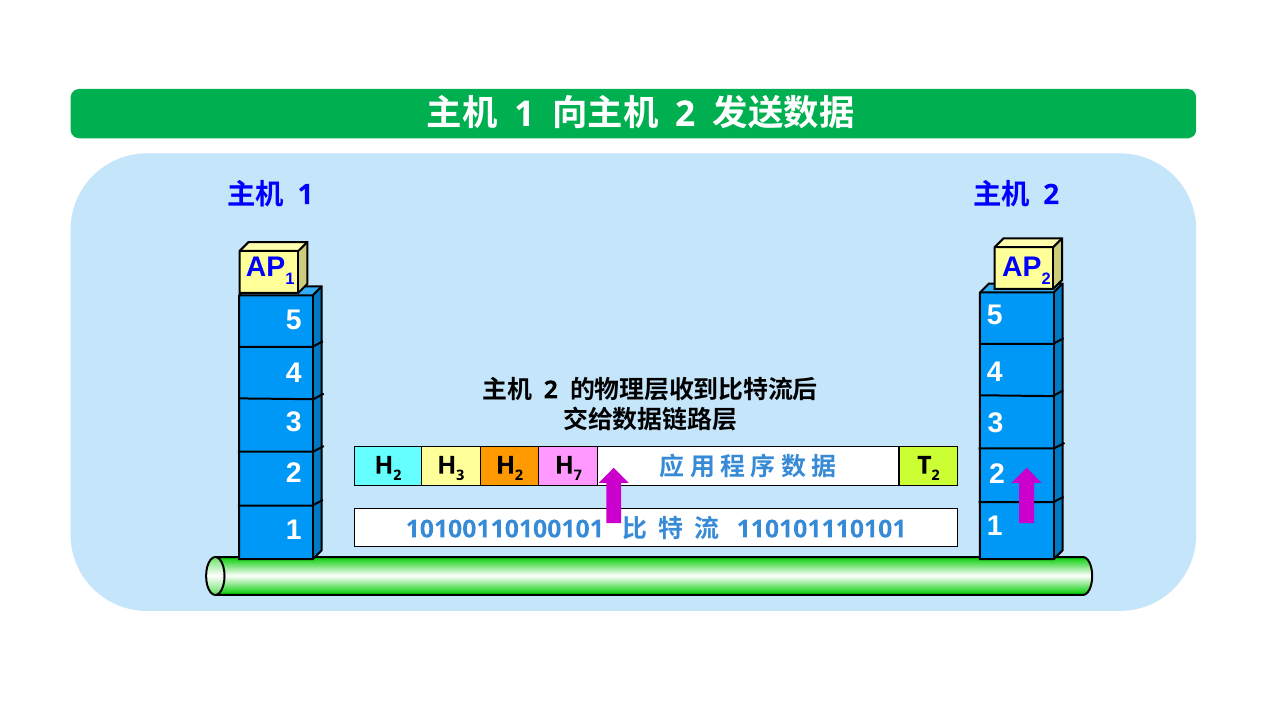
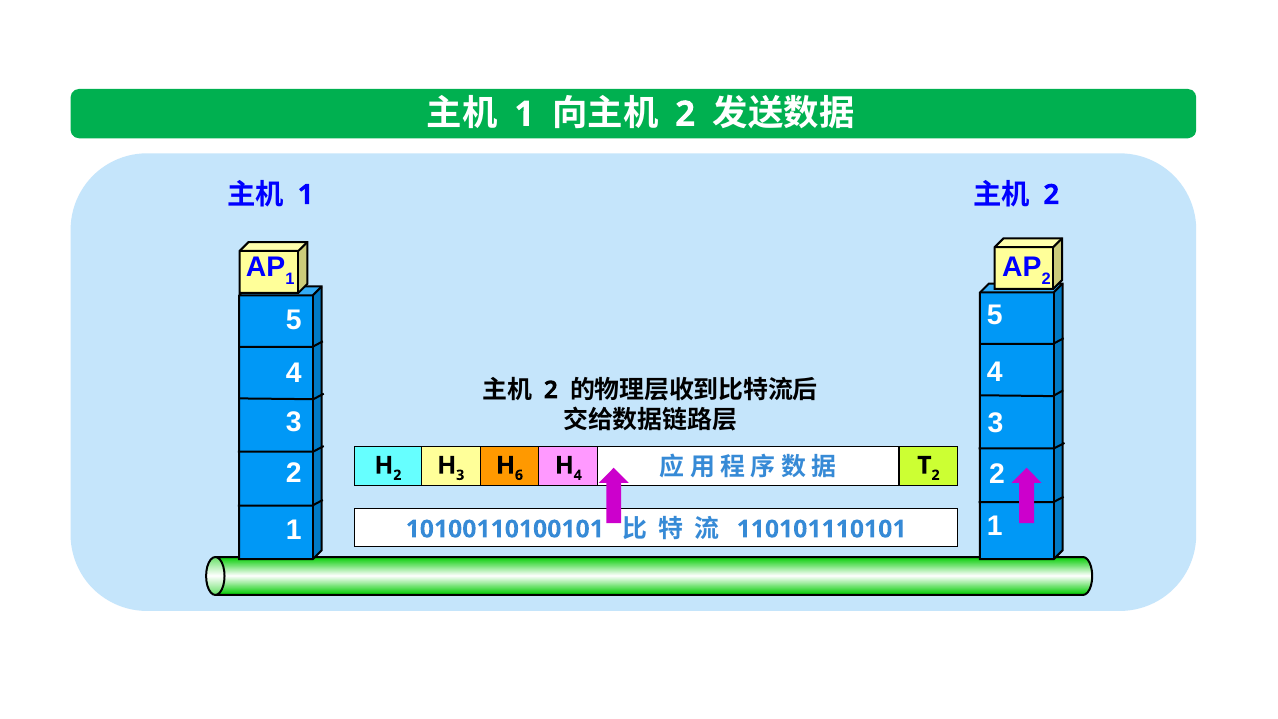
2: 2 -> 6 (519, 475)
7: 7 -> 4 (578, 475)
